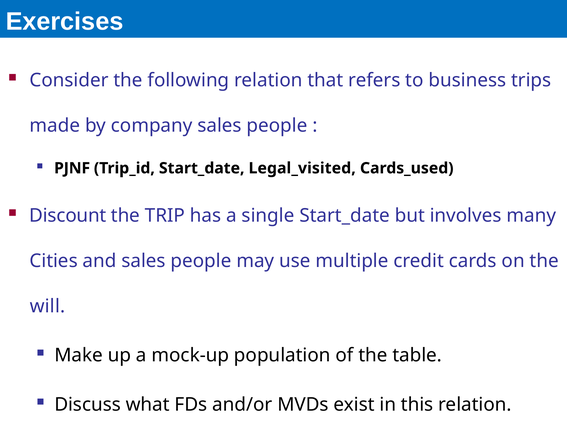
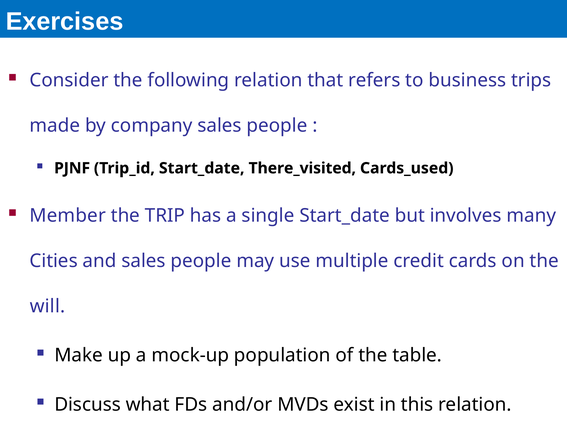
Legal_visited: Legal_visited -> There_visited (302, 168)
Discount: Discount -> Member (68, 216)
